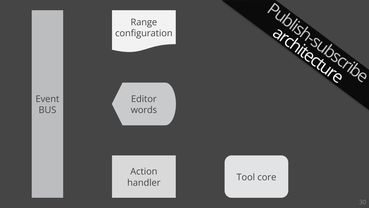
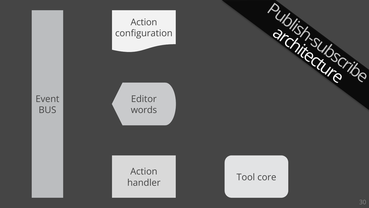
Range: Range -> Action (144, 22)
